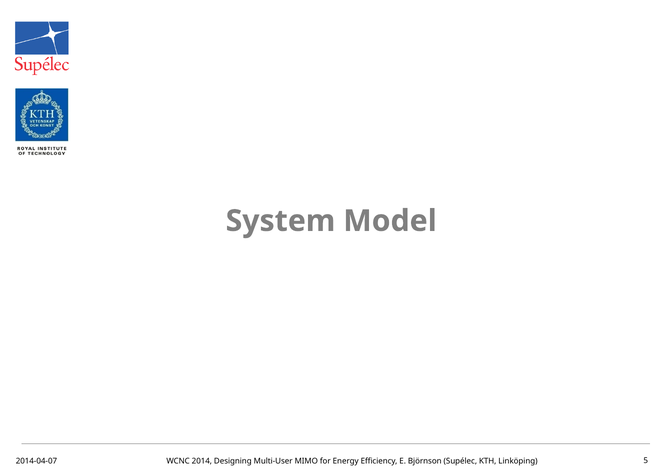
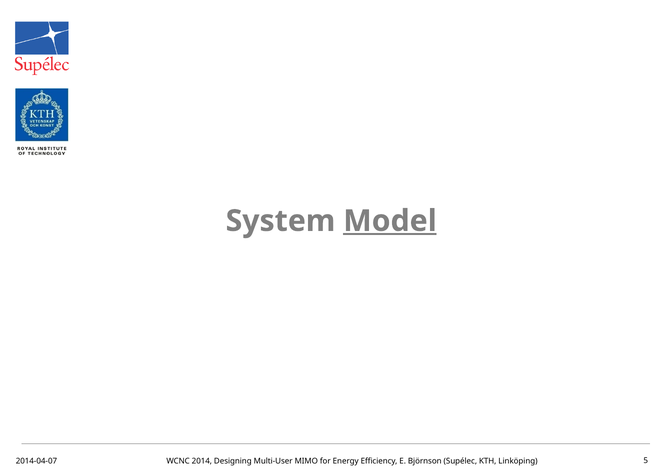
Model underline: none -> present (390, 221)
